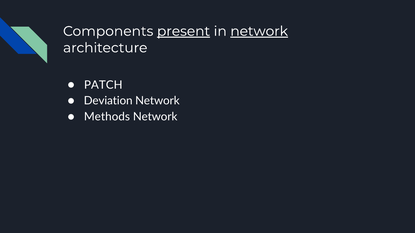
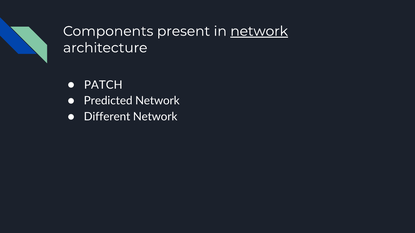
present underline: present -> none (184, 31)
Deviation: Deviation -> Predicted (108, 101)
Methods: Methods -> Different (107, 117)
